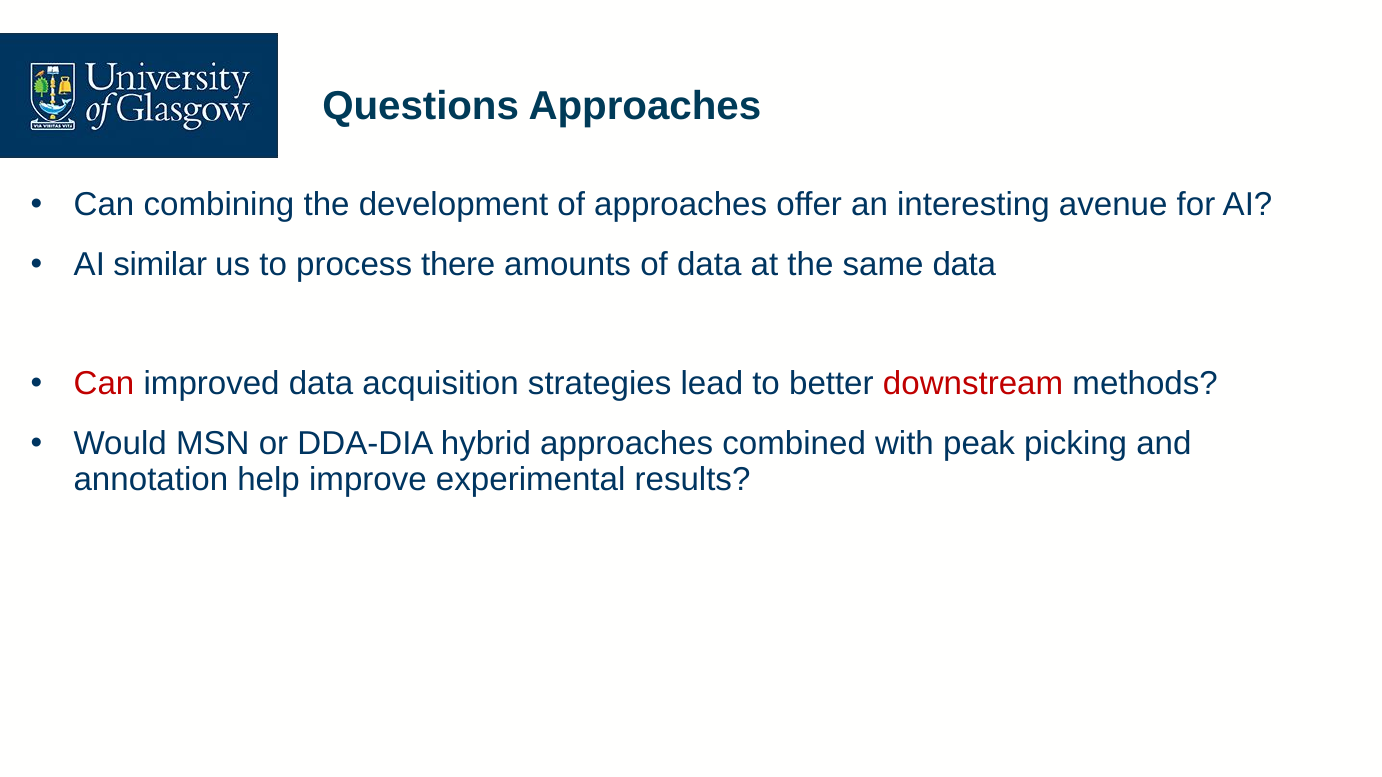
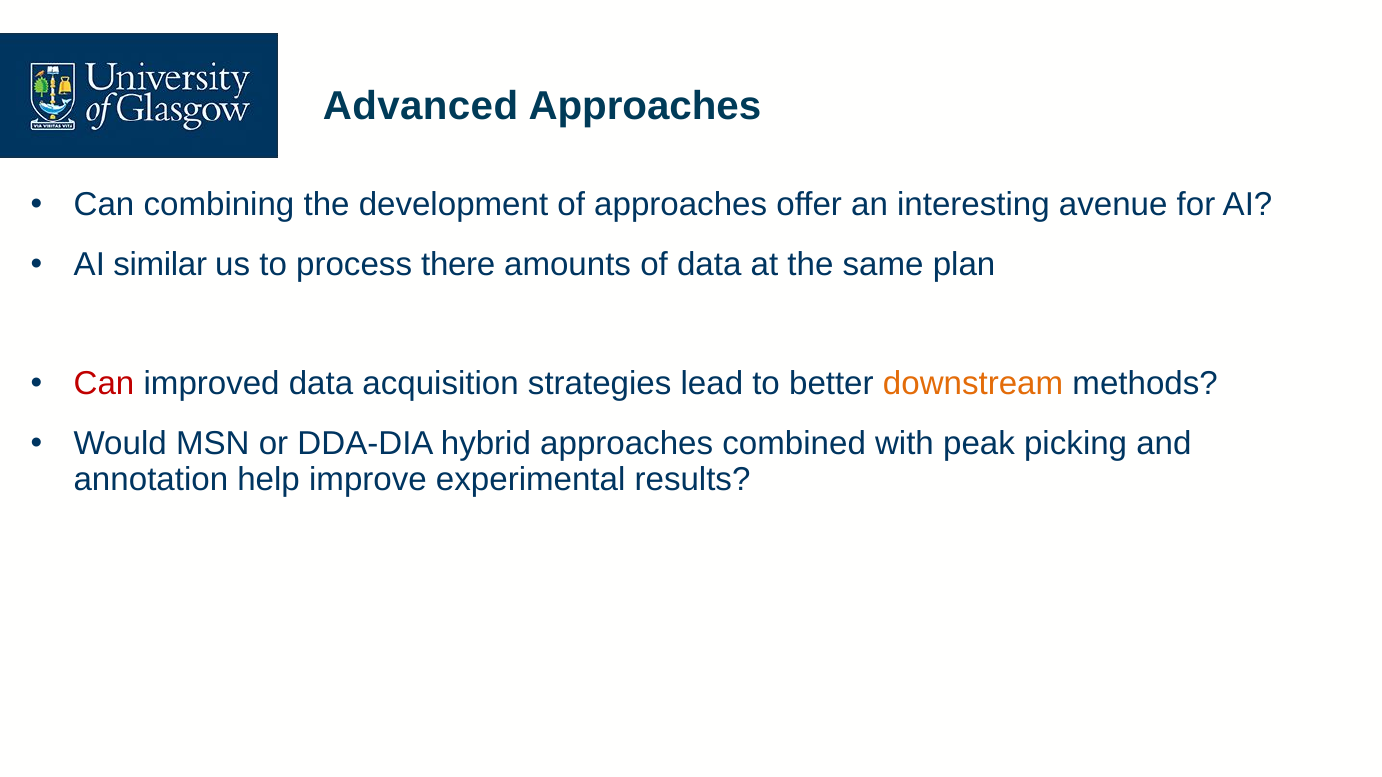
Questions: Questions -> Advanced (420, 107)
same data: data -> plan (964, 265)
downstream colour: red -> orange (973, 384)
